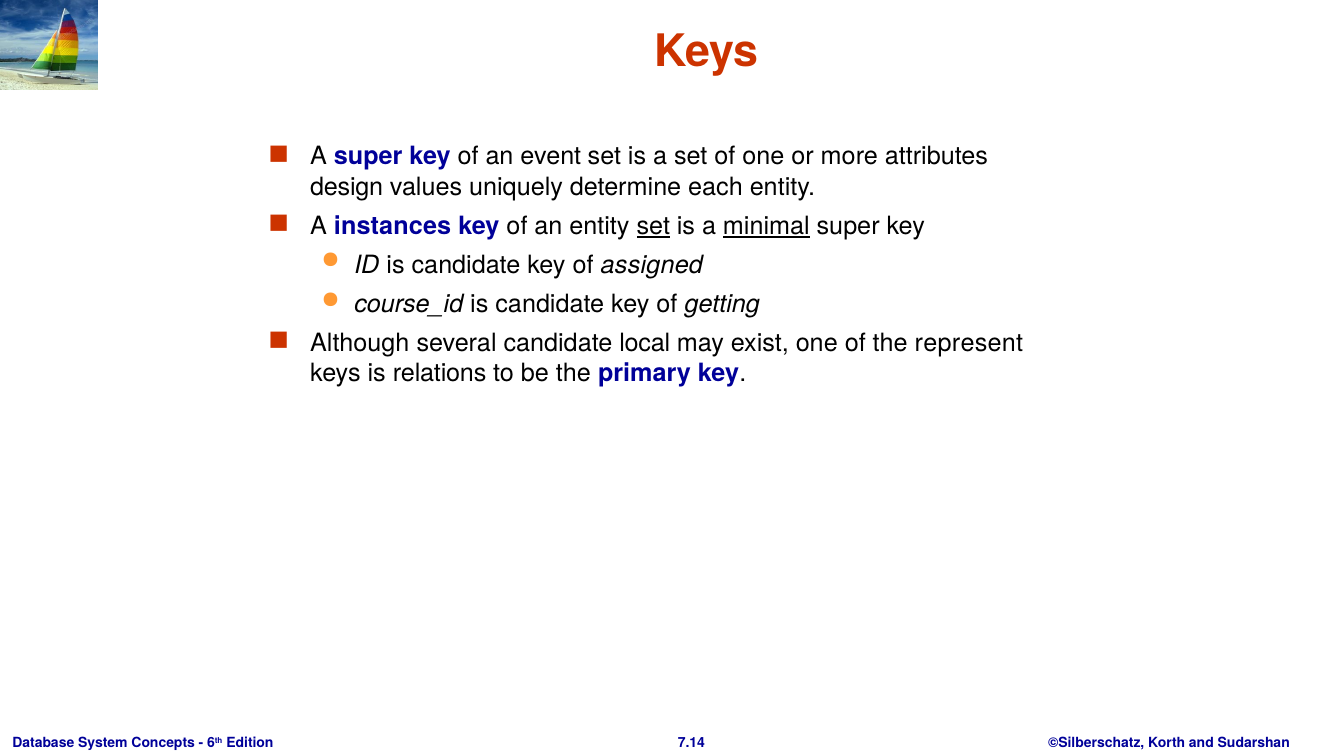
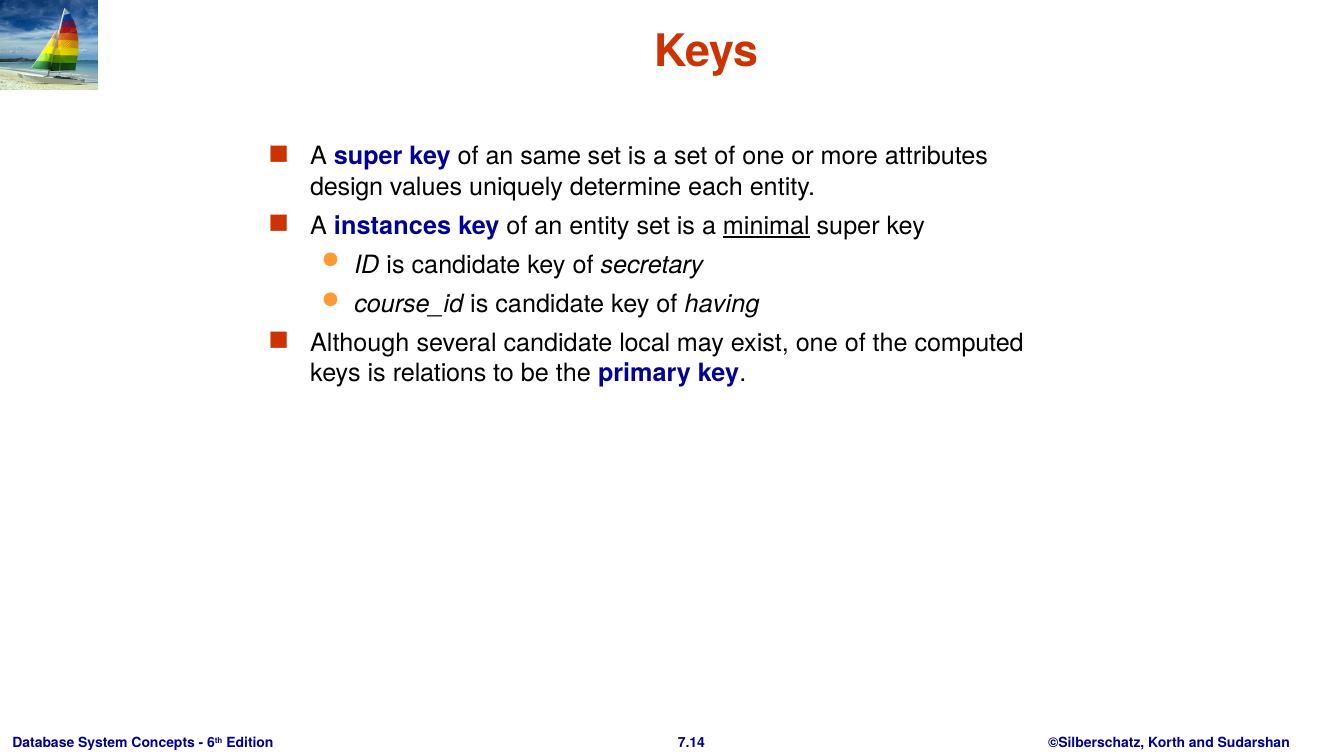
event: event -> same (551, 157)
set underline: present -> none (653, 226)
assigned: assigned -> secretary (652, 265)
getting: getting -> having (722, 304)
represent: represent -> computed (969, 343)
